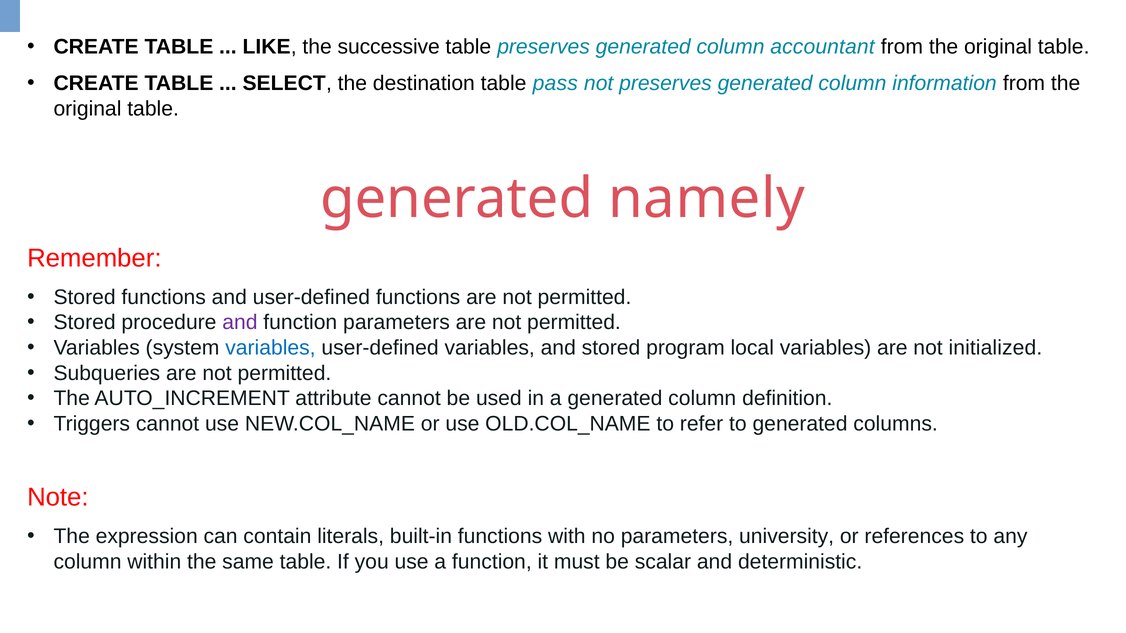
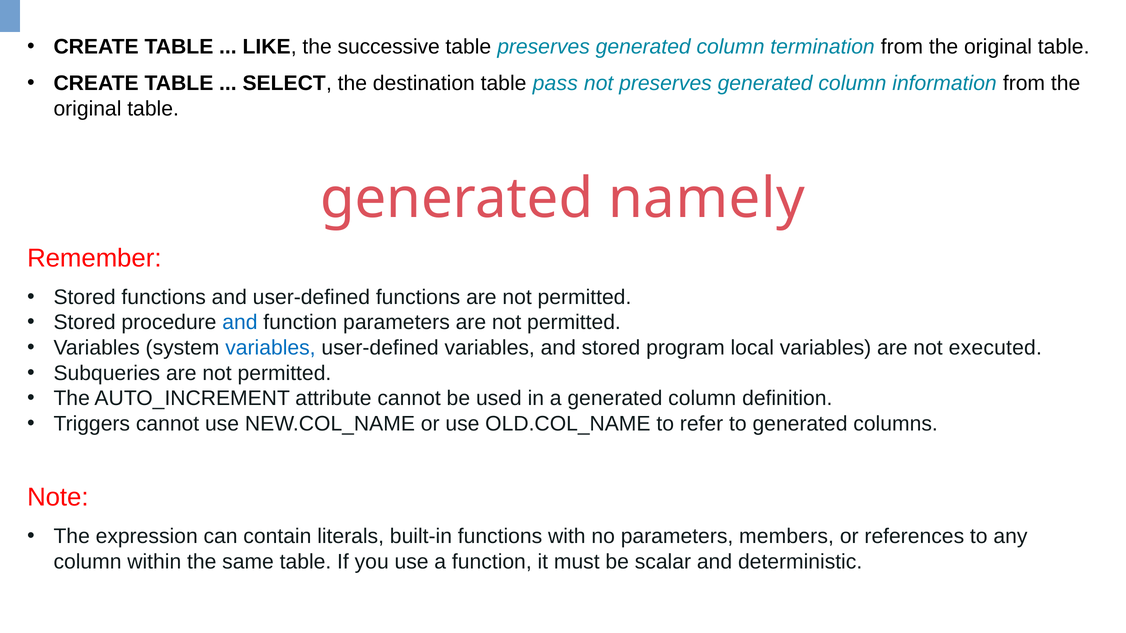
accountant: accountant -> termination (823, 47)
and colour: purple -> blue (240, 323)
initialized: initialized -> executed (995, 348)
university: university -> members (787, 537)
